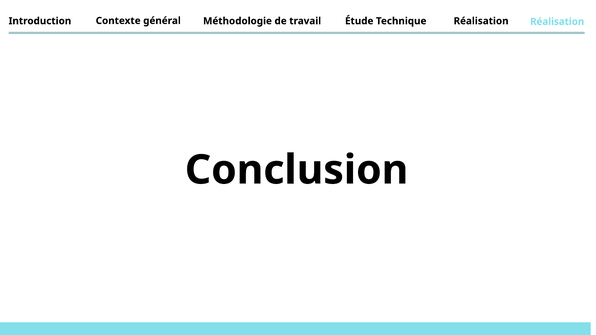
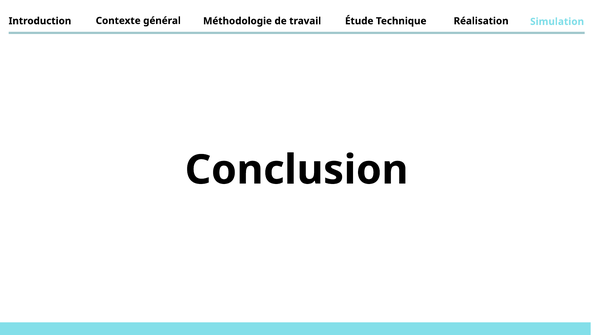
Technique Réalisation: Réalisation -> Simulation (557, 22)
